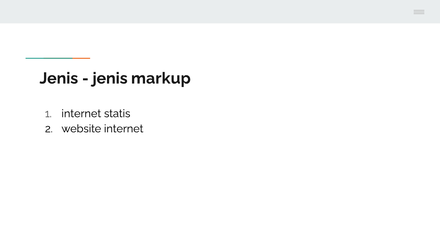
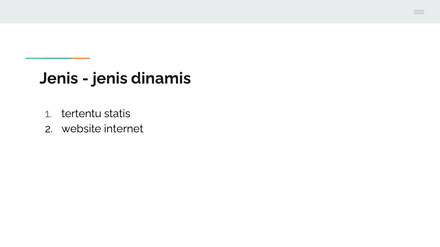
markup: markup -> dinamis (161, 78)
internet: internet -> tertentu (81, 114)
